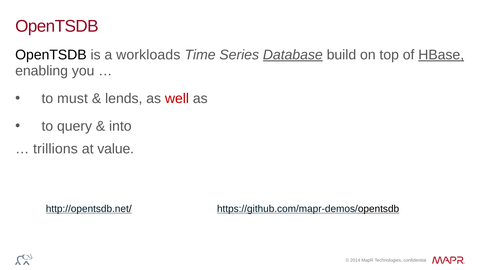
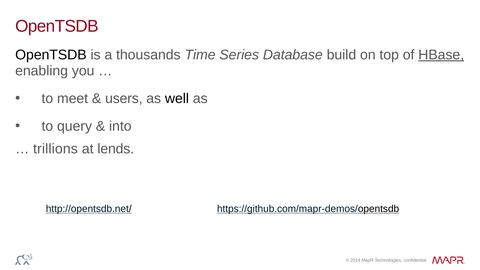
workloads: workloads -> thousands (148, 55)
Database underline: present -> none (293, 55)
must: must -> meet (73, 99)
lends: lends -> users (124, 99)
well colour: red -> black (177, 99)
value: value -> lends (116, 149)
